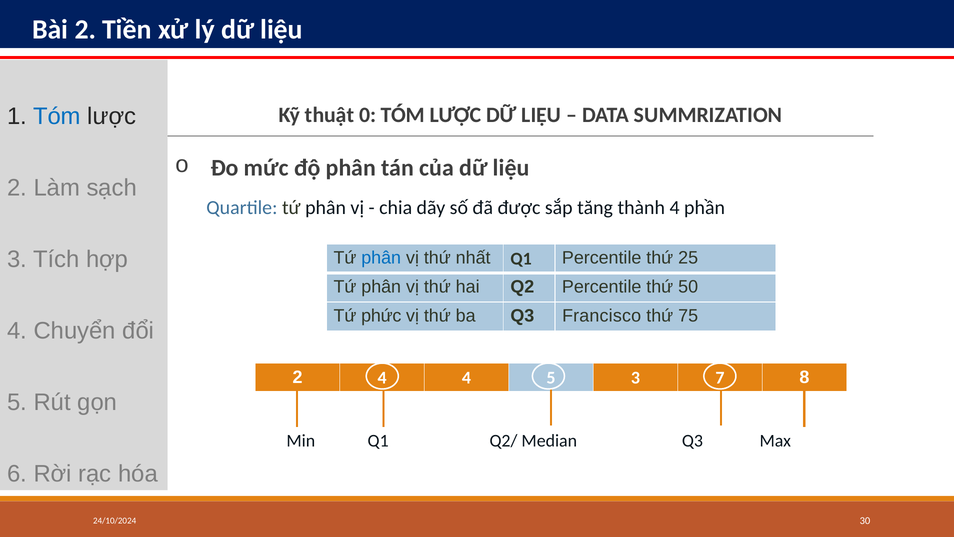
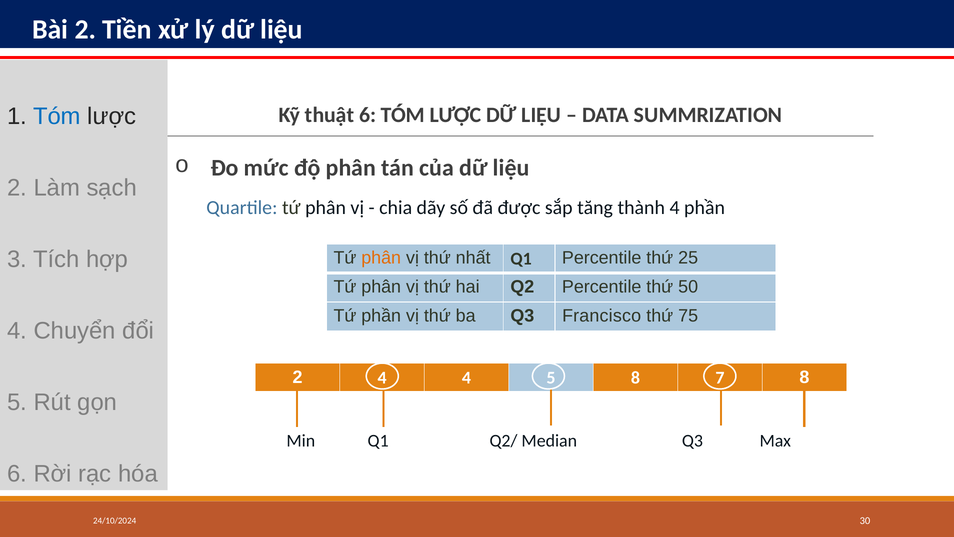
thuật 0: 0 -> 6 (368, 115)
phân colour: blue -> orange (381, 258)
Tứ phức: phức -> phần (381, 316)
5 3: 3 -> 8 (635, 378)
